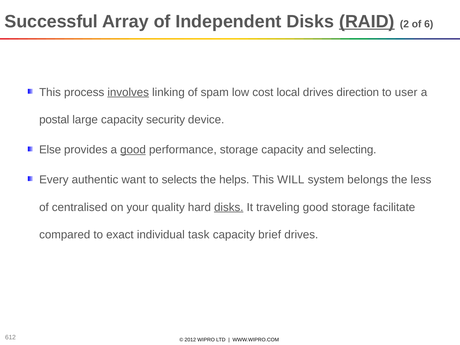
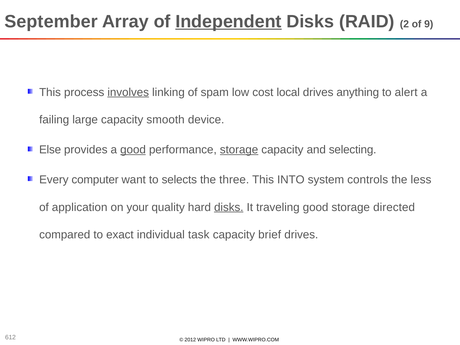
Successful: Successful -> September (51, 22)
Independent underline: none -> present (228, 22)
RAID underline: present -> none (367, 22)
6: 6 -> 9 (429, 24)
direction: direction -> anything (358, 92)
user: user -> alert (406, 92)
postal: postal -> failing (54, 120)
security: security -> smooth (166, 120)
storage underline: none -> present (239, 150)
authentic: authentic -> computer (95, 180)
helps: helps -> three (234, 180)
WILL: WILL -> INTO (291, 180)
belongs: belongs -> controls (368, 180)
centralised: centralised -> application (80, 207)
facilitate: facilitate -> directed (394, 207)
